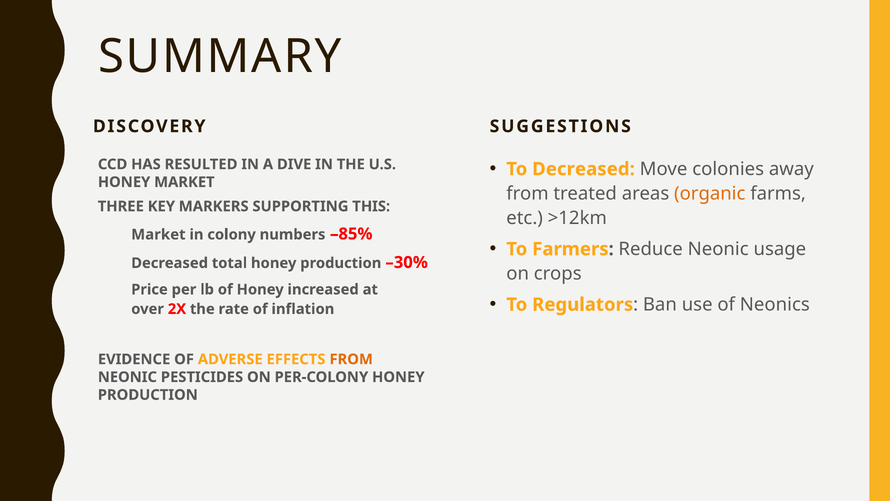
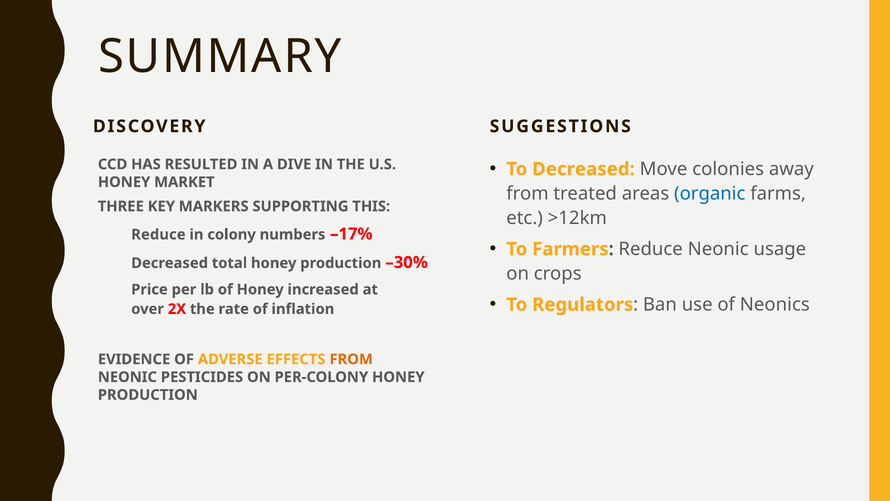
organic colour: orange -> blue (710, 193)
Market: Market -> Reduce (158, 234)
–85%: –85% -> –17% (351, 234)
